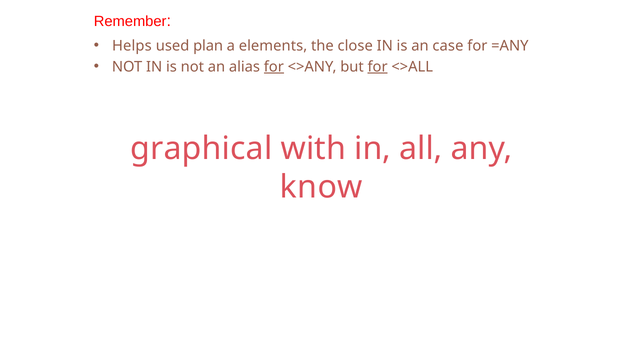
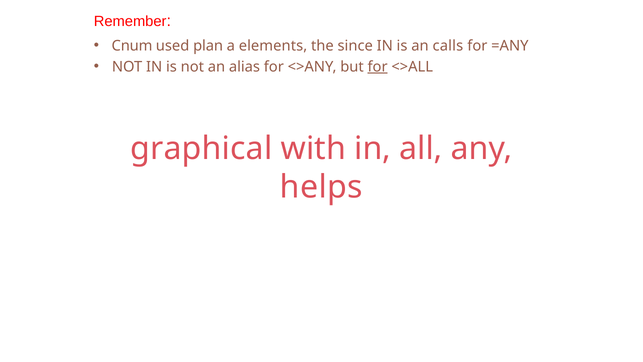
Helps: Helps -> Cnum (132, 46)
close: close -> since (355, 46)
case: case -> calls (448, 46)
for underline: present -> none (274, 67)
know: know -> helps (321, 187)
